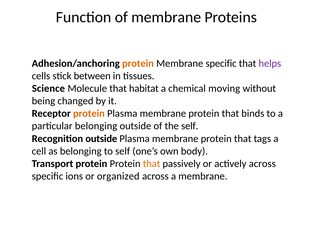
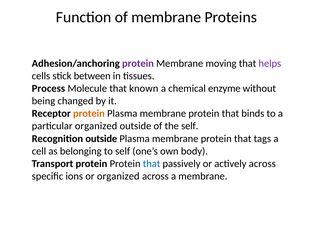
protein colour: orange -> purple (138, 63)
Membrane specific: specific -> moving (221, 63)
Science: Science -> Process (48, 88)
habitat: habitat -> known (144, 88)
moving: moving -> enzyme (224, 88)
particular belonging: belonging -> organized (96, 126)
that colour: orange -> blue (152, 163)
